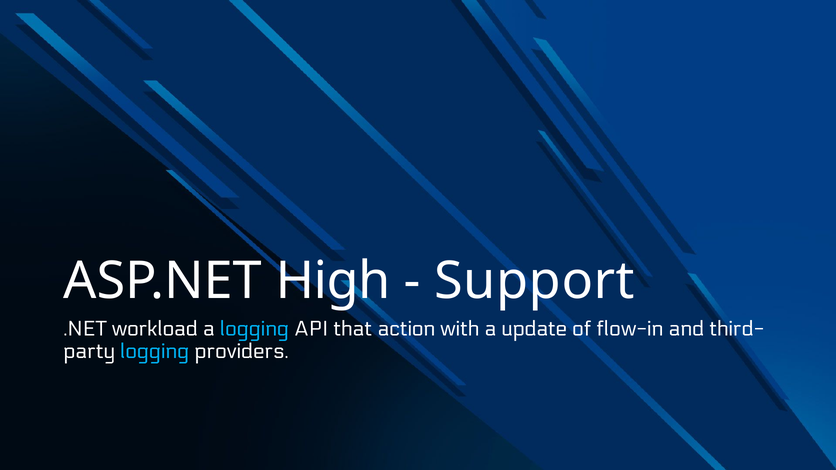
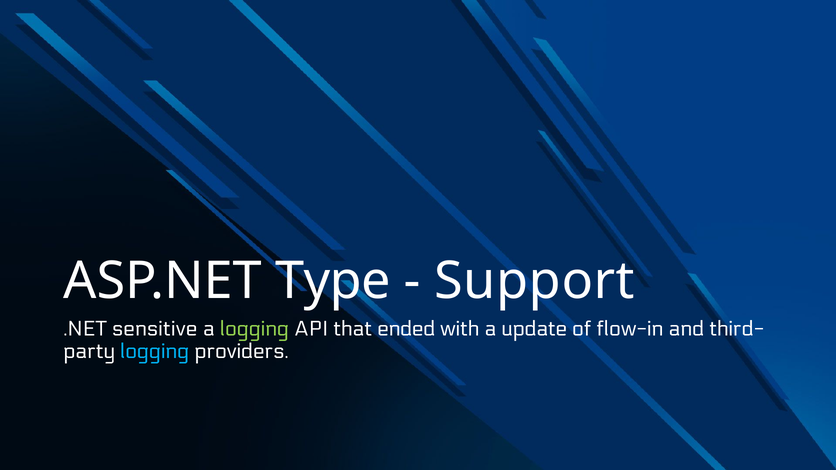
High: High -> Type (333, 281)
workload: workload -> sensitive (155, 329)
logging colour: light blue -> light green (255, 329)
action: action -> ended (406, 329)
